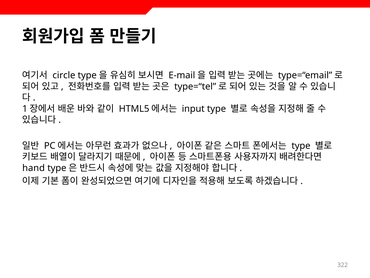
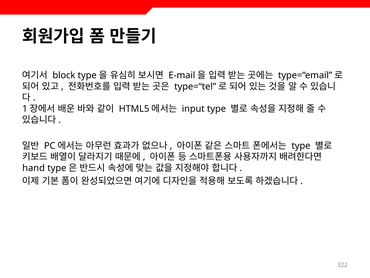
circle: circle -> block (64, 75)
